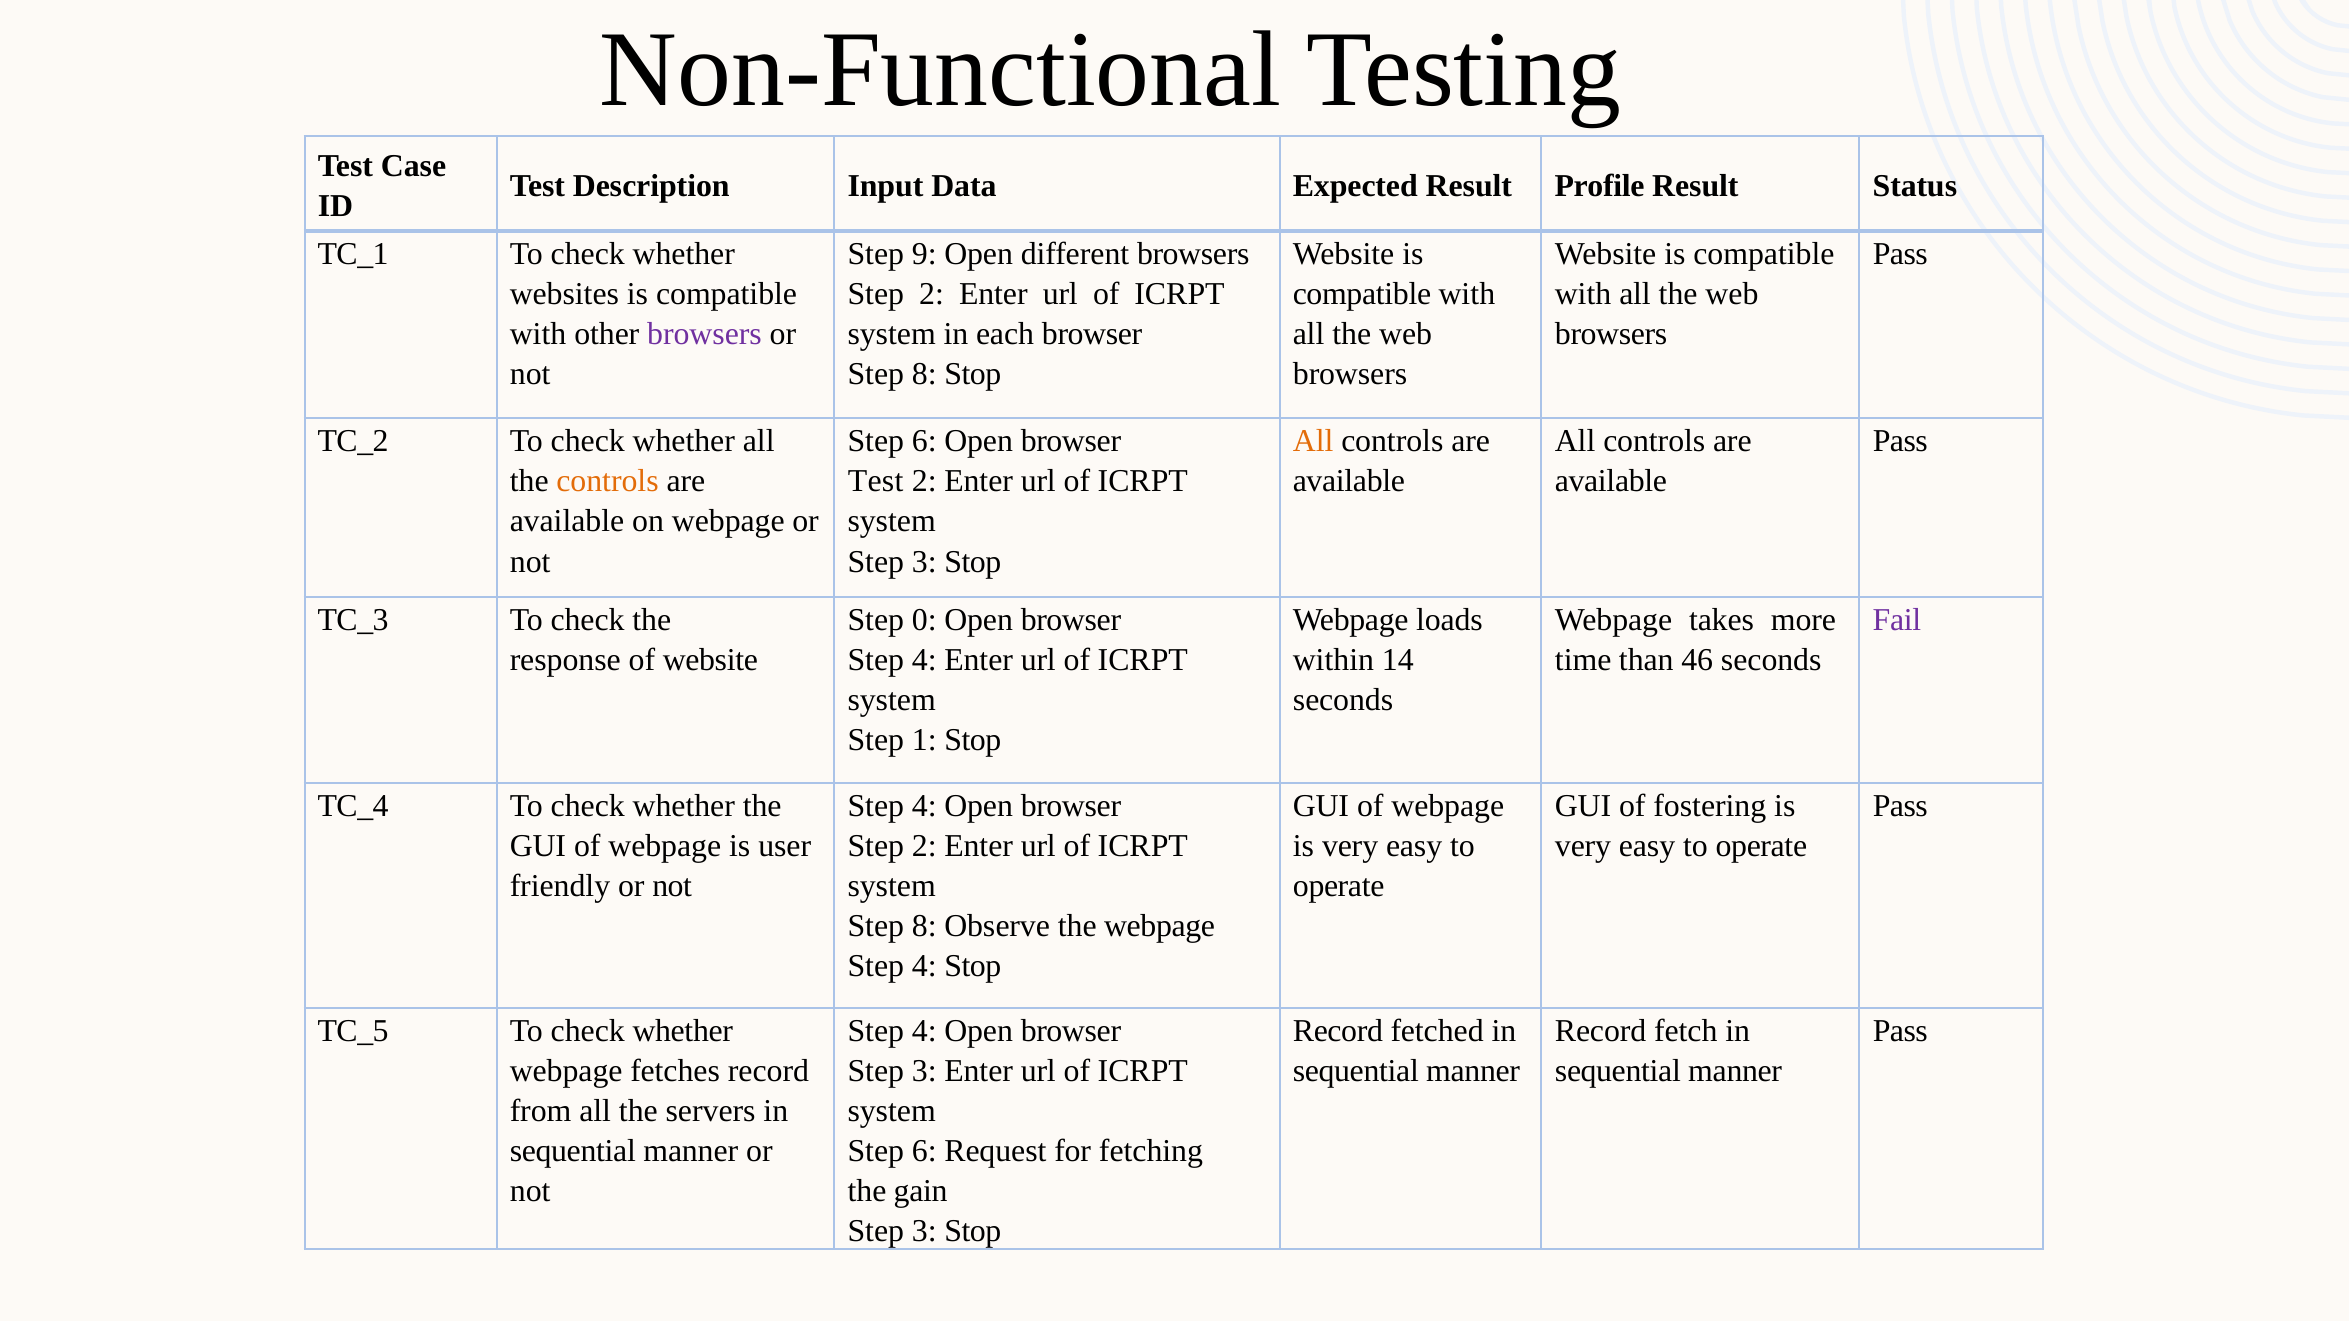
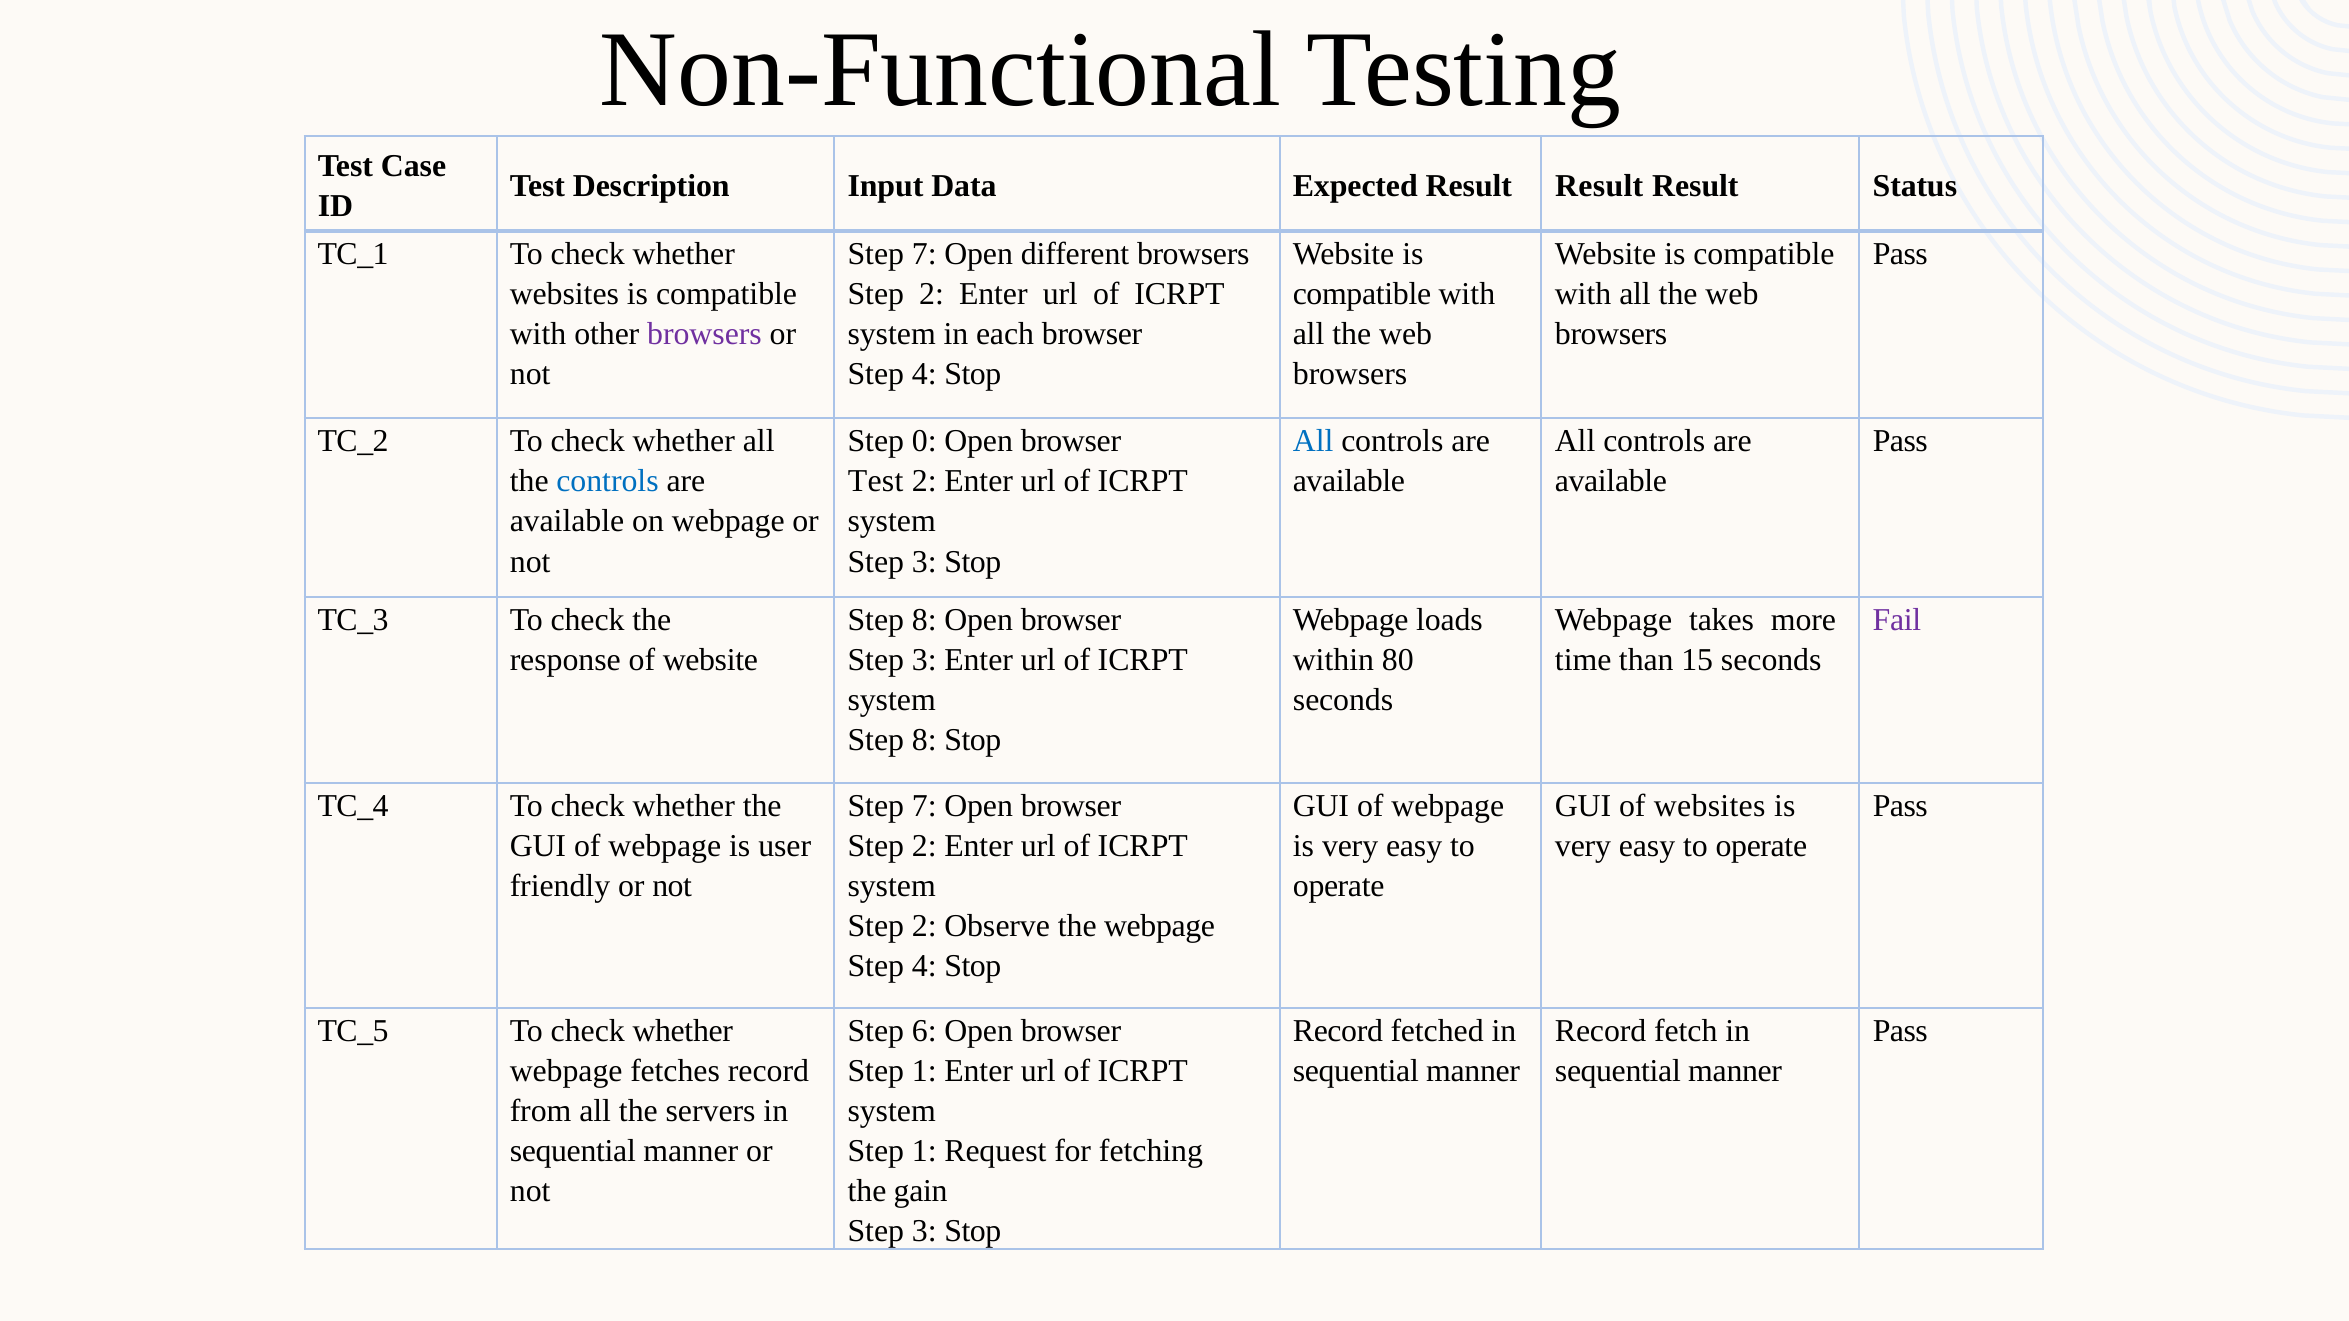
Expected Result Profile: Profile -> Result (1599, 186)
9: 9 -> 7 (924, 254)
8: 8 -> 4 (924, 374)
6: 6 -> 0 (924, 441)
All colour: orange -> blue (1313, 441)
controls colour: orange -> blue (608, 481)
0: 0 -> 8 (924, 620)
4: 4 -> 3 (924, 660)
14: 14 -> 80 (1398, 660)
46: 46 -> 15 (1697, 660)
1: 1 -> 8 (924, 740)
4: 4 -> 7 (924, 806)
of fostering: fostering -> websites (1710, 806)
8: 8 -> 2 (924, 926)
4: 4 -> 6 (924, 1031)
3: 3 -> 1 (924, 1071)
6: 6 -> 1 (924, 1151)
